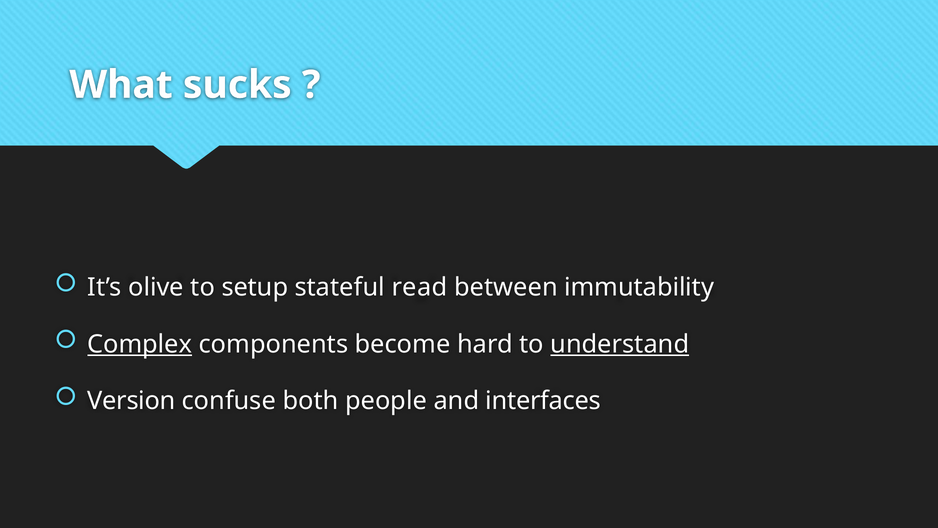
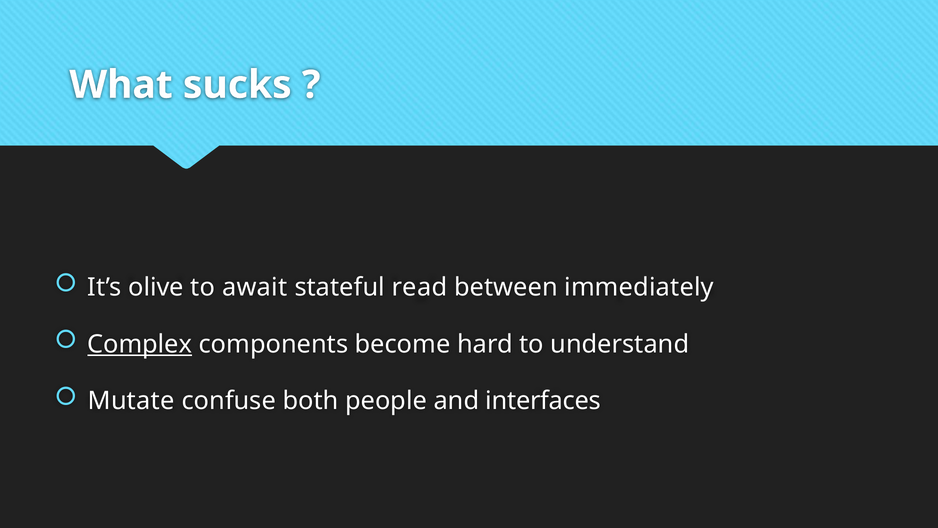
setup: setup -> await (255, 287)
immutability: immutability -> immediately (639, 287)
understand underline: present -> none (620, 344)
Version: Version -> Mutate (131, 401)
